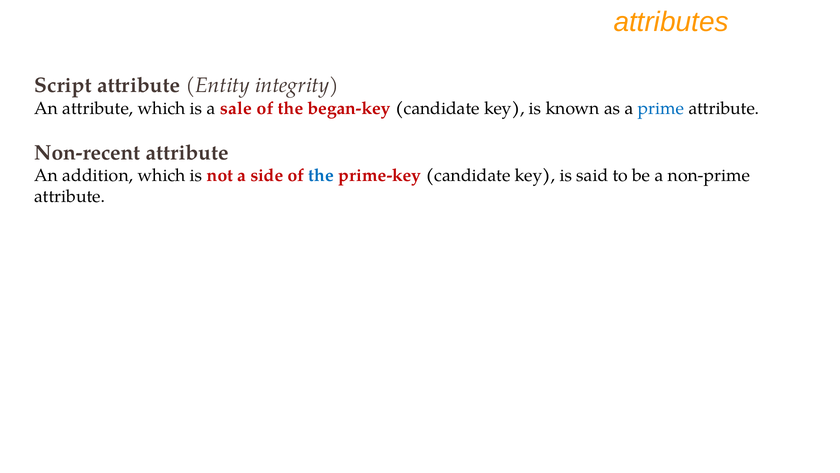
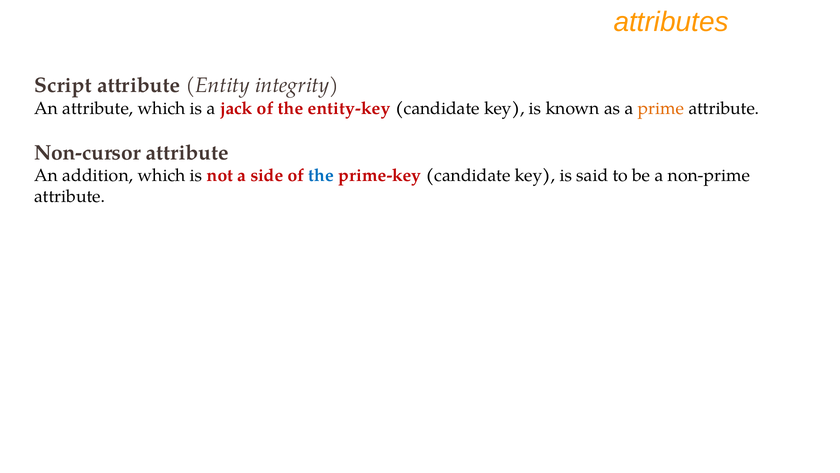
sale: sale -> jack (236, 108)
began-key: began-key -> entity-key (349, 108)
prime colour: blue -> orange (661, 108)
Non-recent: Non-recent -> Non-cursor (87, 153)
